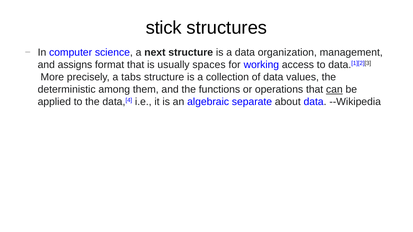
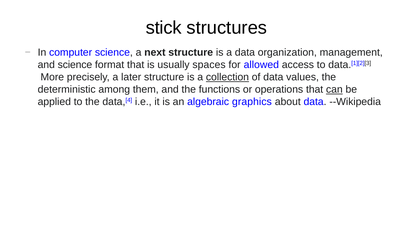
and assigns: assigns -> science (75, 65)
working: working -> allowed (261, 65)
tabs: tabs -> later (131, 77)
collection underline: none -> present (227, 77)
separate: separate -> graphics (252, 102)
